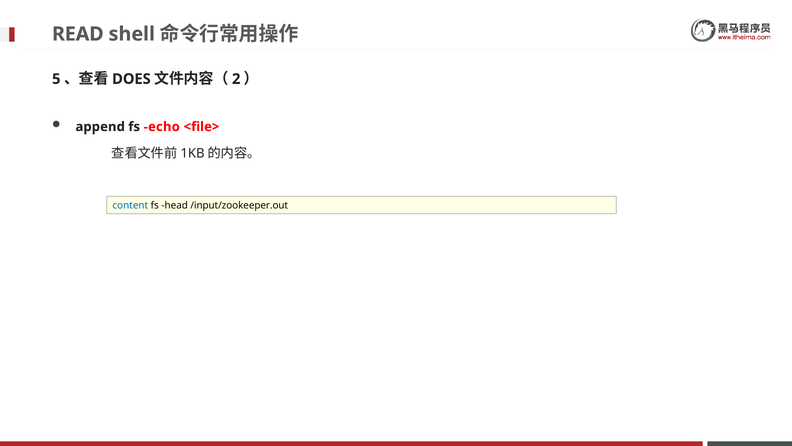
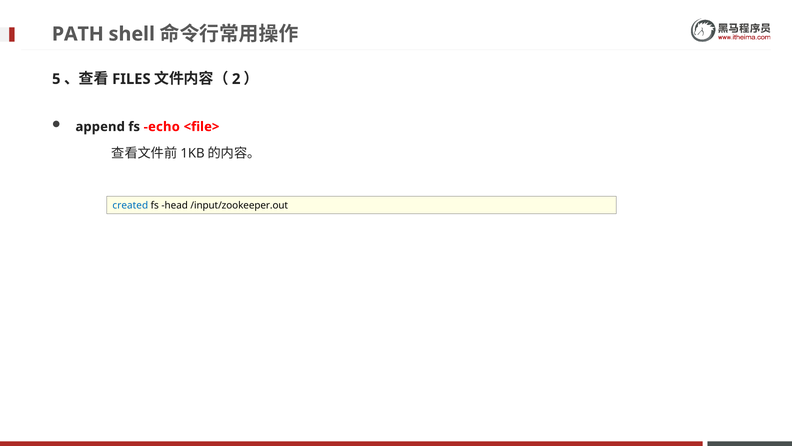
READ: READ -> PATH (78, 34)
DOES: DOES -> FILES (131, 79)
content: content -> created (130, 205)
